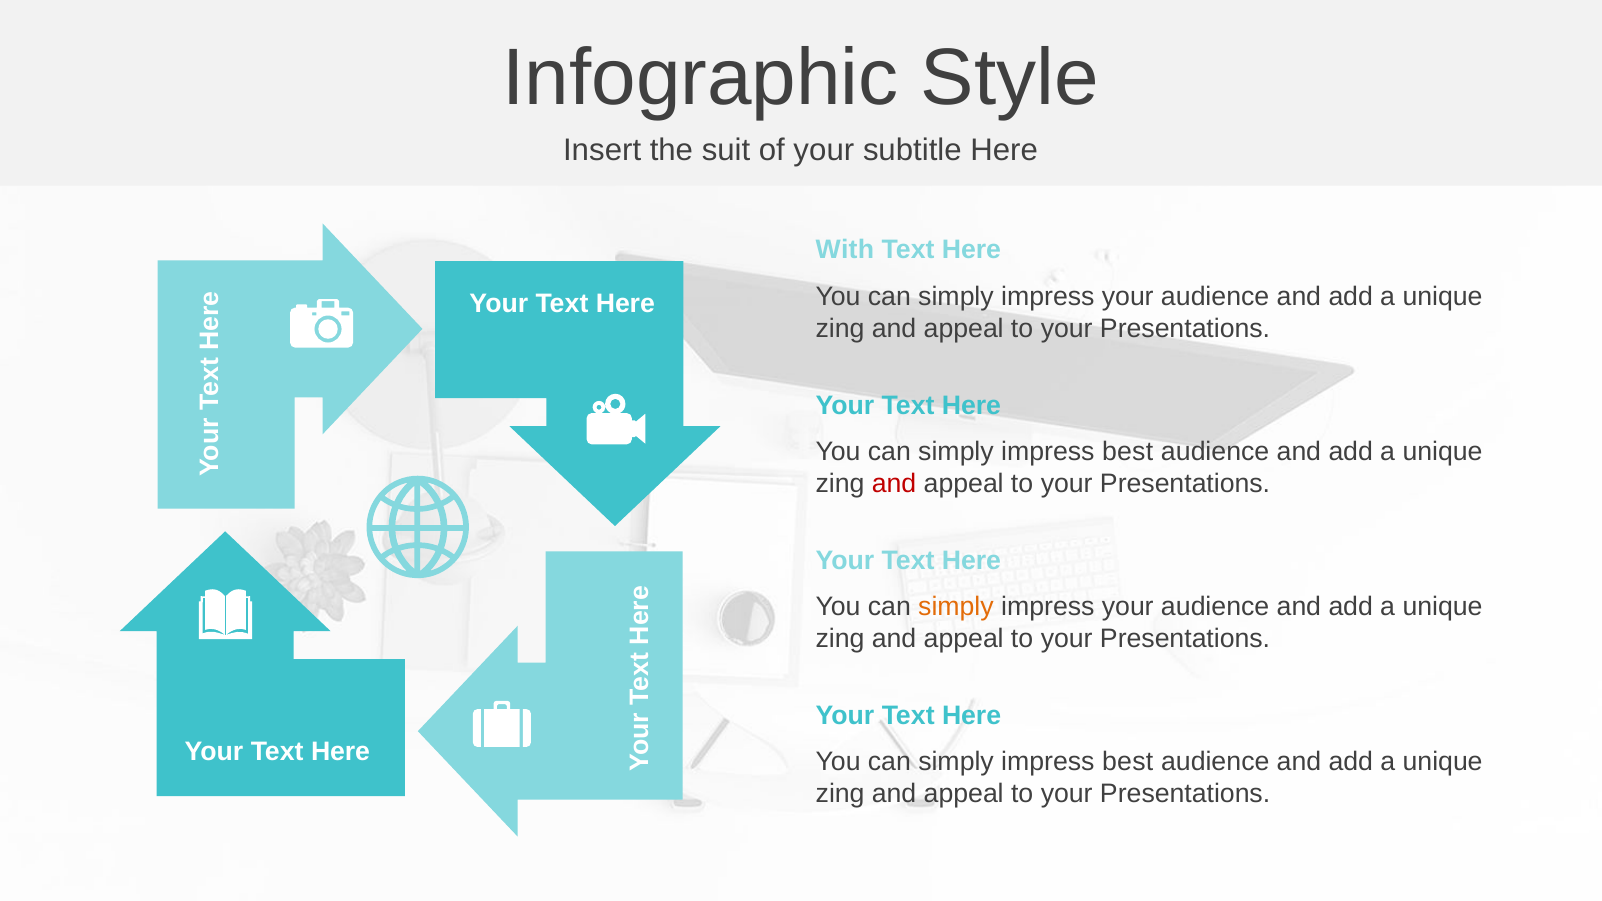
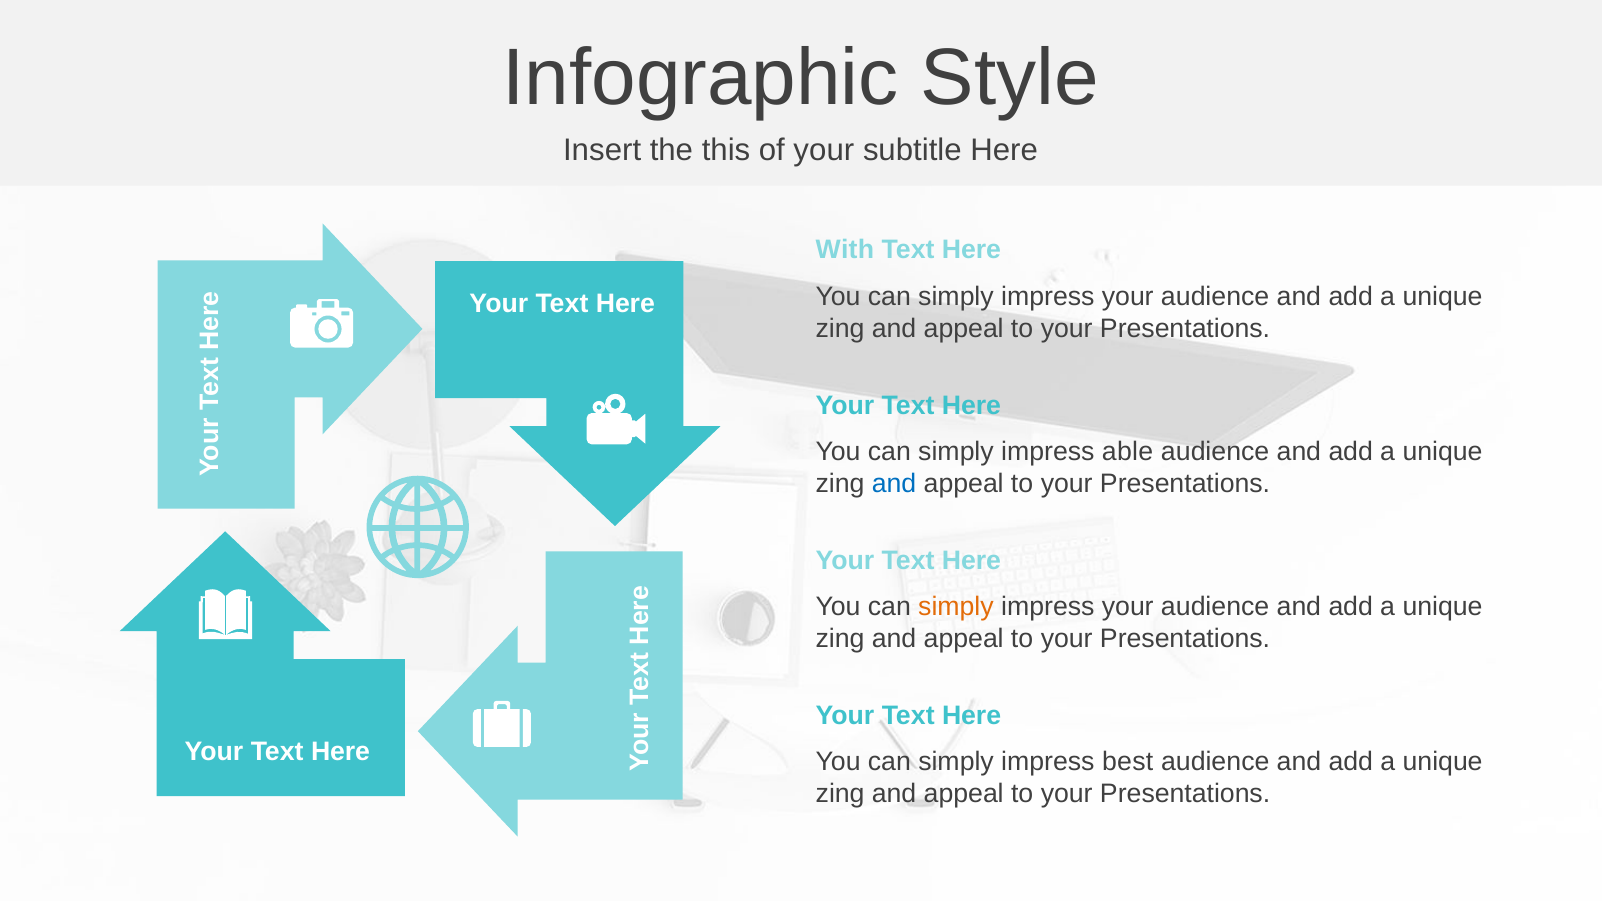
suit: suit -> this (726, 150)
best: best -> able (1128, 451)
and colour: red -> blue (894, 483)
